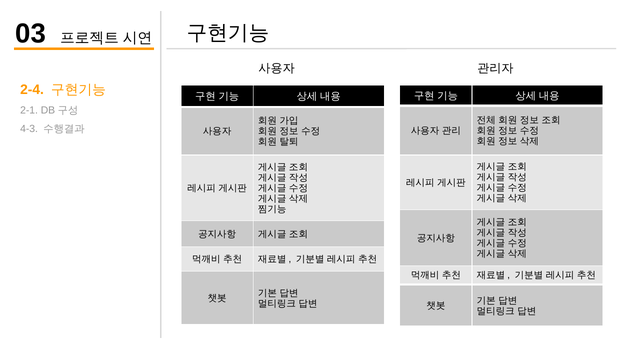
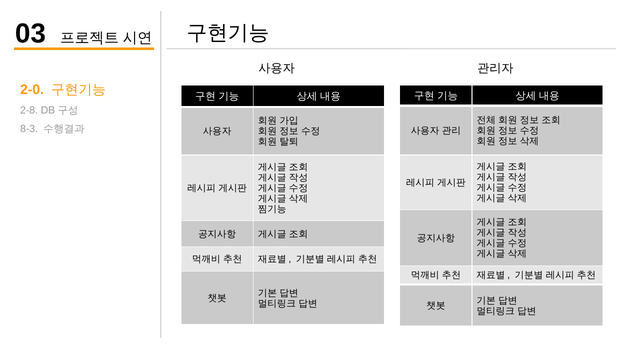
2-4: 2-4 -> 2-0 (32, 90)
2-1: 2-1 -> 2-8 (29, 110)
4-3: 4-3 -> 8-3 (29, 129)
